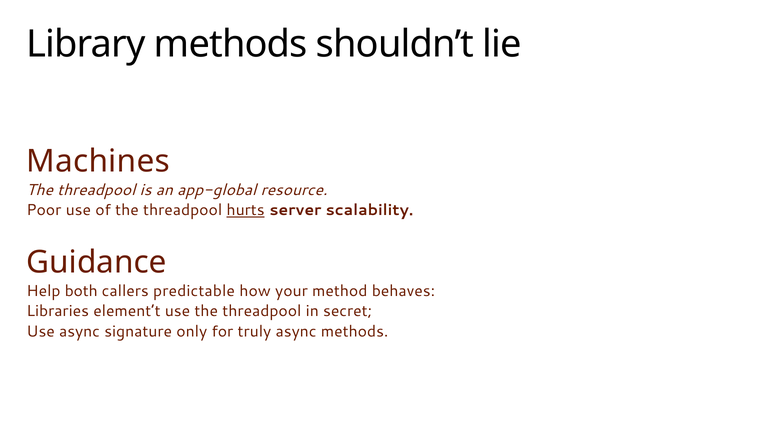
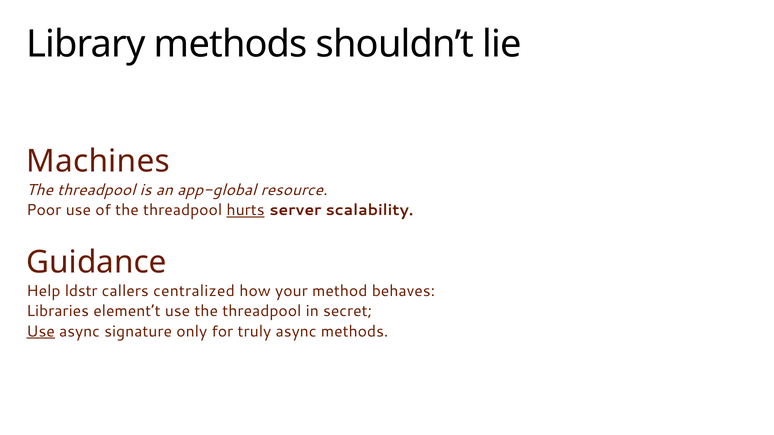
both: both -> ldstr (81, 291)
predictable: predictable -> centralized (194, 291)
Use underline: none -> present (41, 332)
